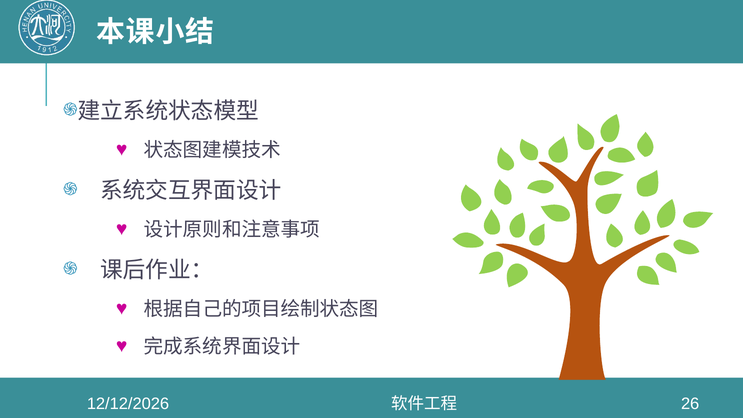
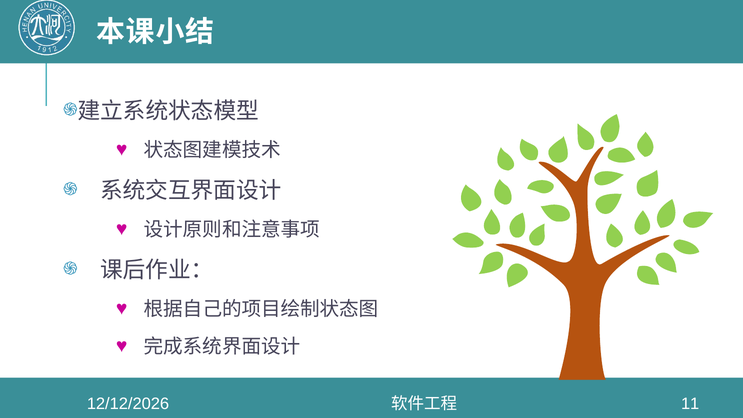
26: 26 -> 11 (690, 404)
